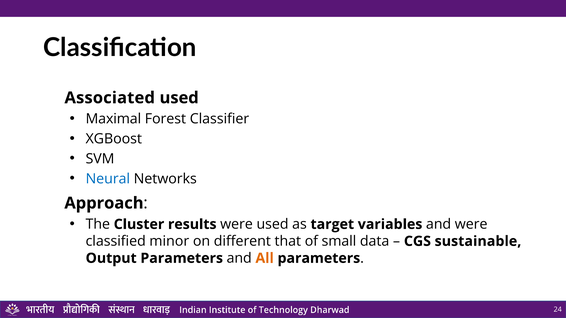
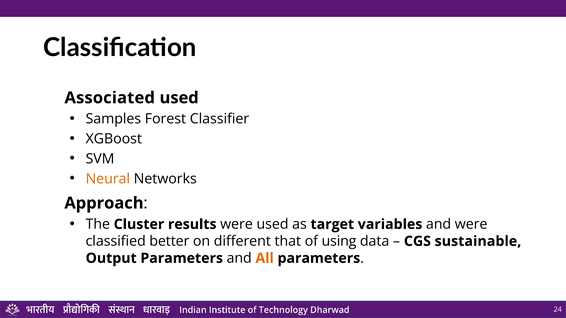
Maximal: Maximal -> Samples (113, 119)
Neural colour: blue -> orange (108, 179)
minor: minor -> better (169, 242)
small: small -> using (339, 242)
